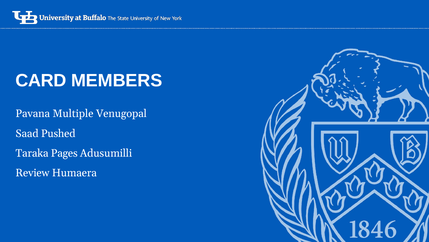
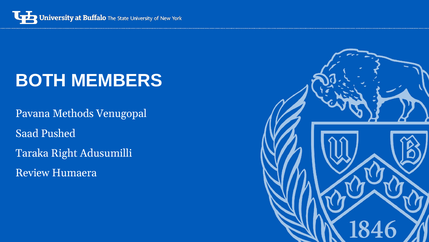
CARD: CARD -> BOTH (41, 80)
Multiple: Multiple -> Methods (73, 113)
Pages: Pages -> Right (64, 153)
